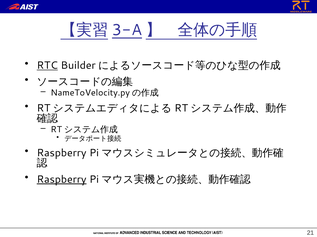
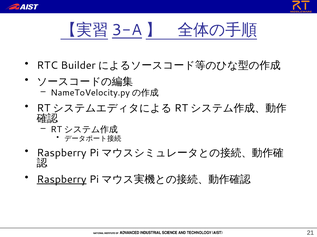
RTC underline: present -> none (47, 66)
